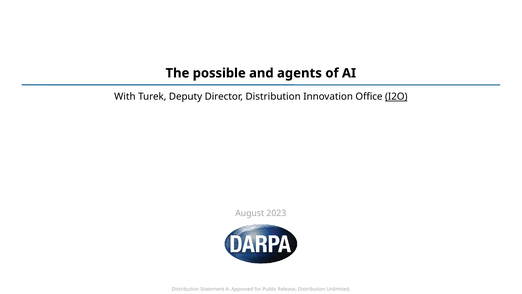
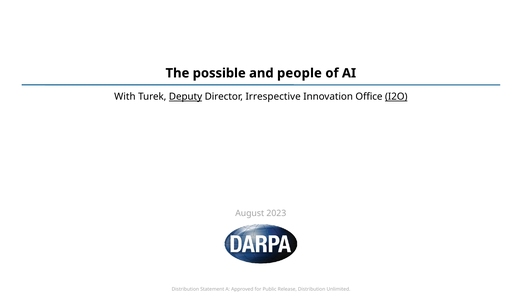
agents: agents -> people (299, 73)
Deputy underline: none -> present (186, 97)
Director Distribution: Distribution -> Irrespective (273, 97)
